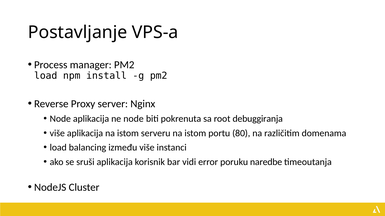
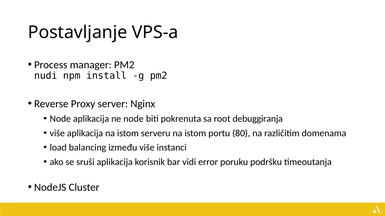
load: load -> nudi (46, 76)
naredbe: naredbe -> podršku (266, 162)
